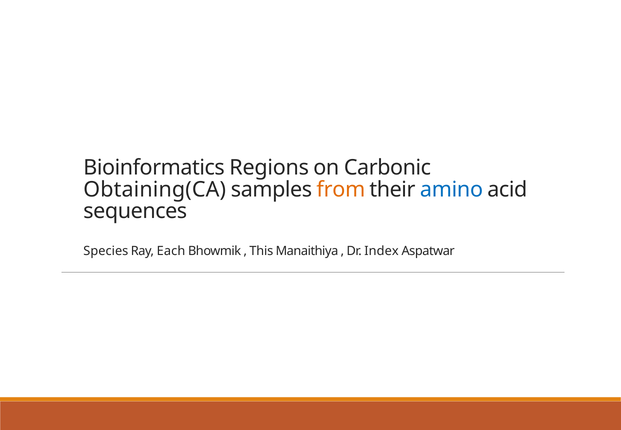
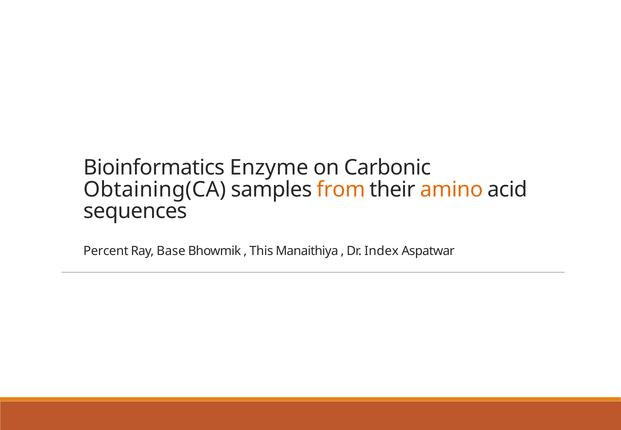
Regions: Regions -> Enzyme (269, 167)
amino colour: blue -> orange (452, 189)
Species: Species -> Percent (106, 251)
Each: Each -> Base (171, 251)
